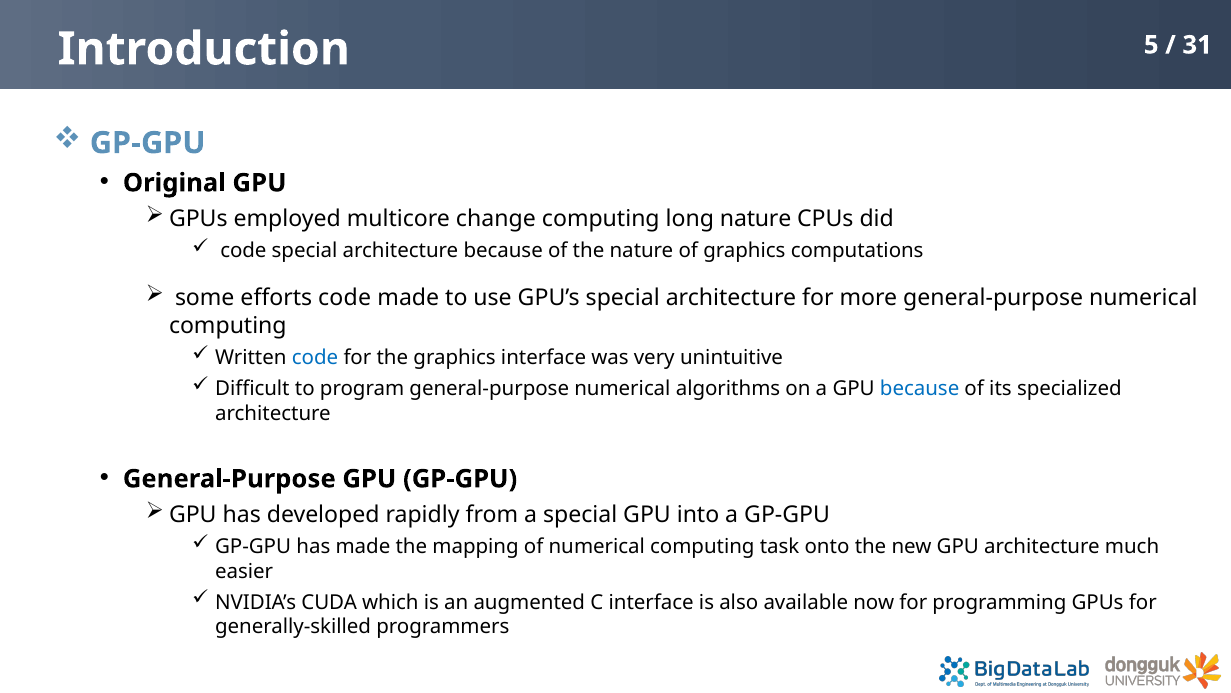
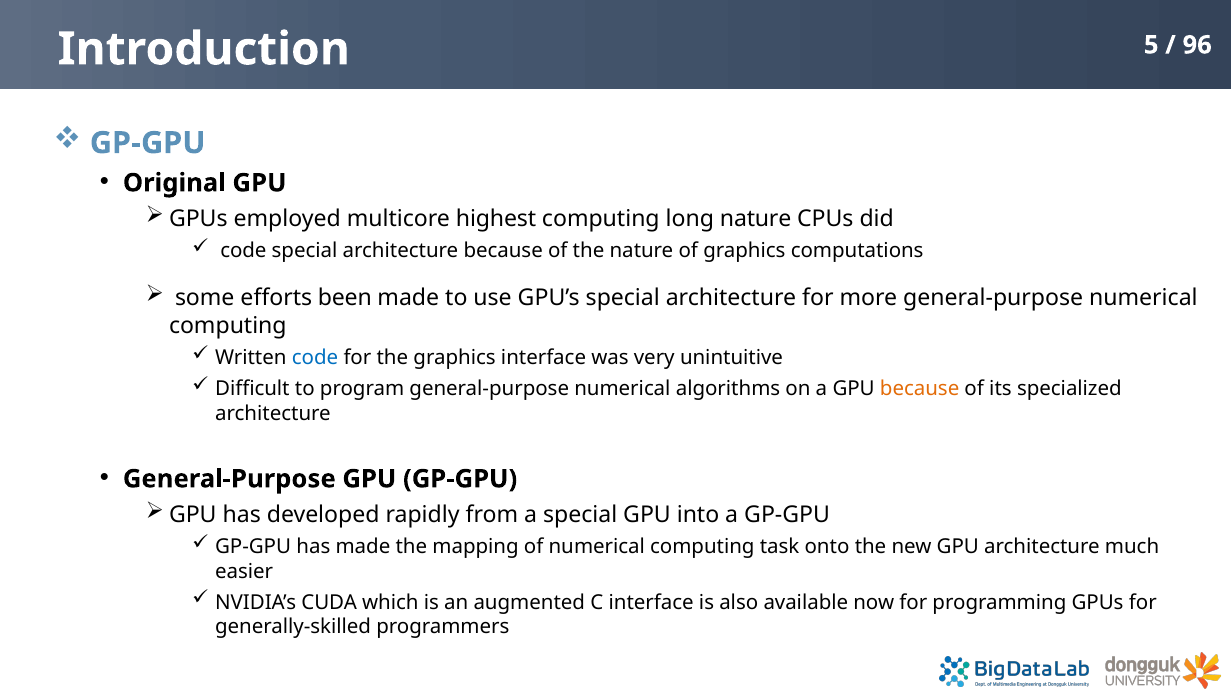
31: 31 -> 96 (1197, 45)
change: change -> highest (496, 218)
efforts code: code -> been (345, 297)
because colour: blue -> orange (920, 388)
